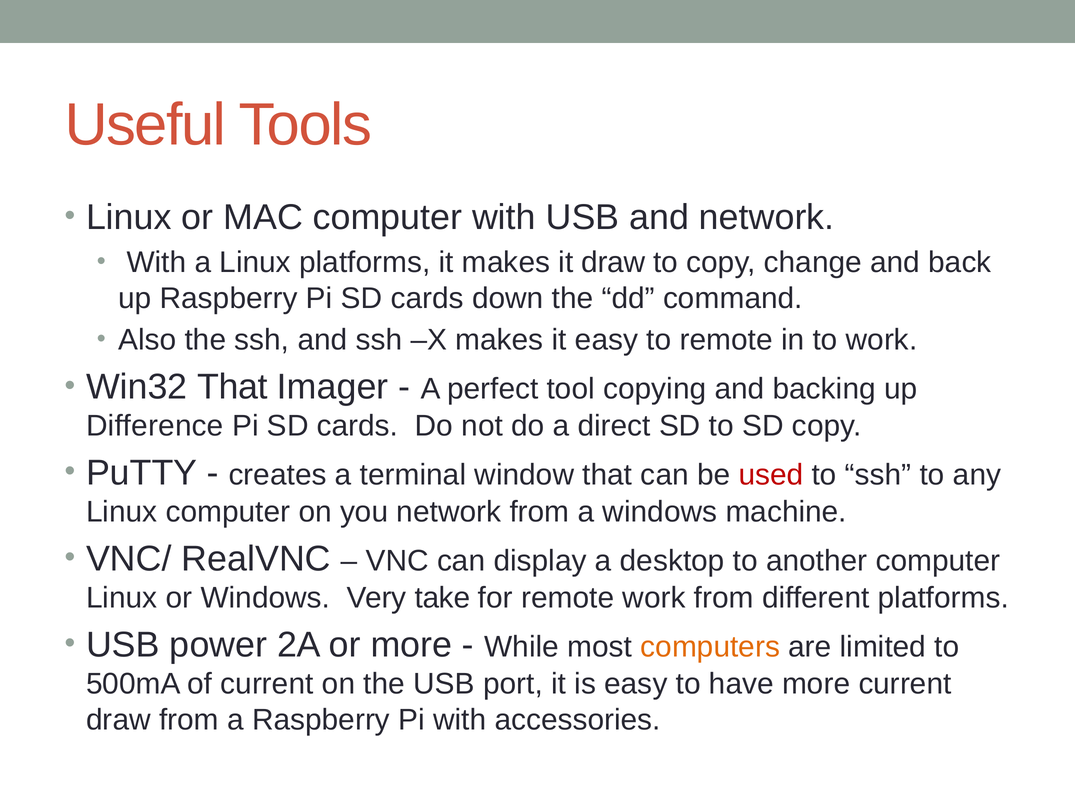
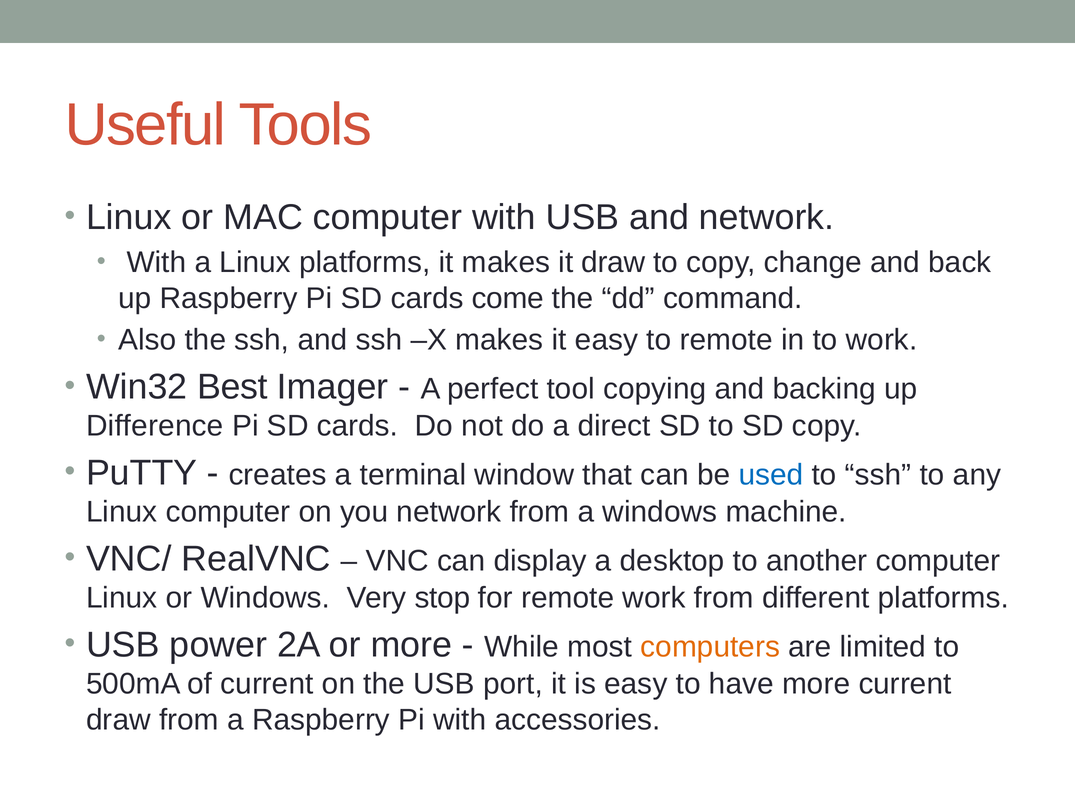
down: down -> come (508, 298)
Win32 That: That -> Best (232, 387)
used colour: red -> blue (771, 475)
take: take -> stop (442, 598)
